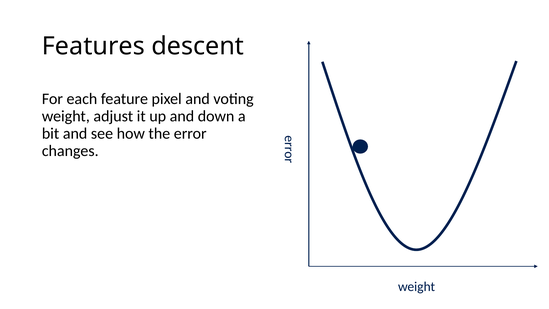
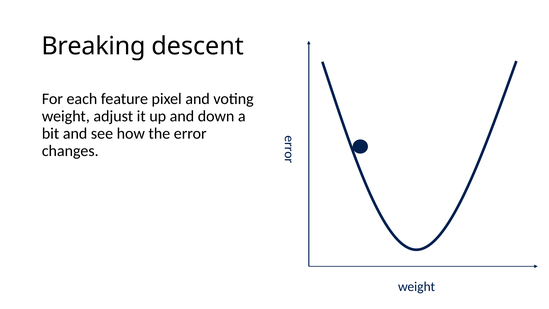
Features: Features -> Breaking (94, 46)
